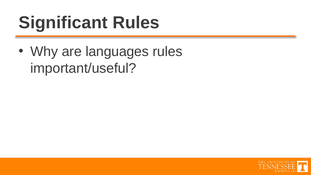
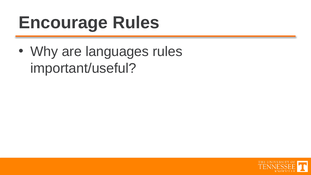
Significant: Significant -> Encourage (63, 23)
